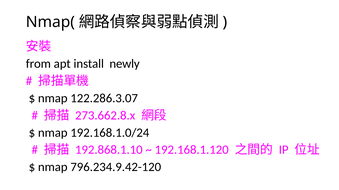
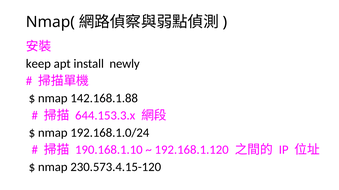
from: from -> keep (38, 64)
122.286.3.07: 122.286.3.07 -> 142.168.1.88 (104, 99)
273.662.8.x: 273.662.8.x -> 644.153.3.x (105, 116)
192.868.1.10: 192.868.1.10 -> 190.168.1.10 (109, 150)
796.234.9.42-120: 796.234.9.42-120 -> 230.573.4.15-120 (116, 168)
